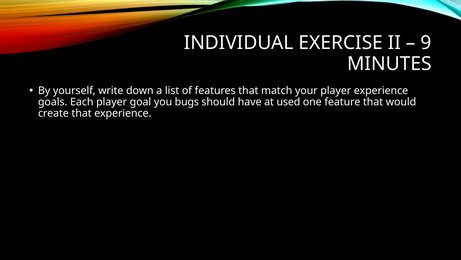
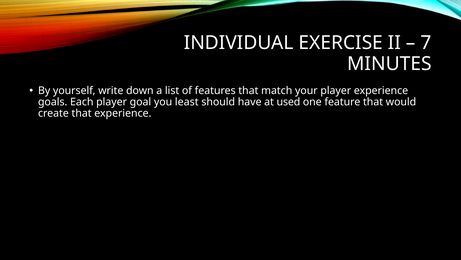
9: 9 -> 7 (426, 43)
bugs: bugs -> least (187, 102)
